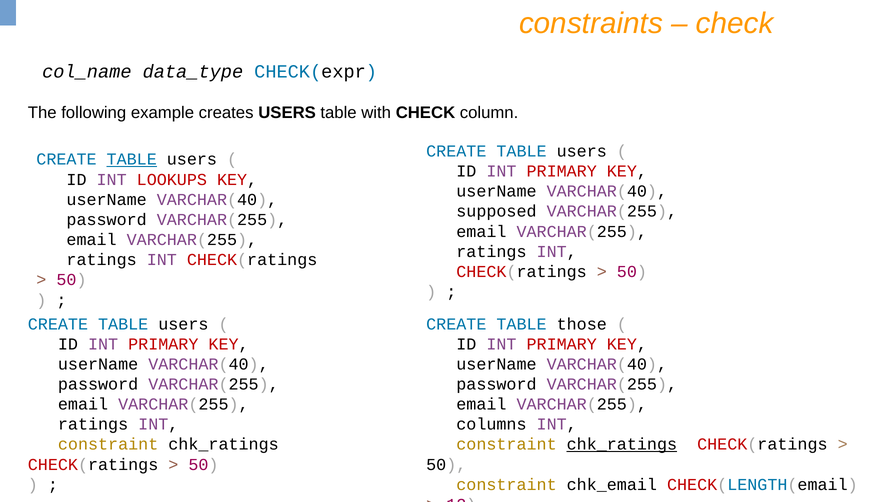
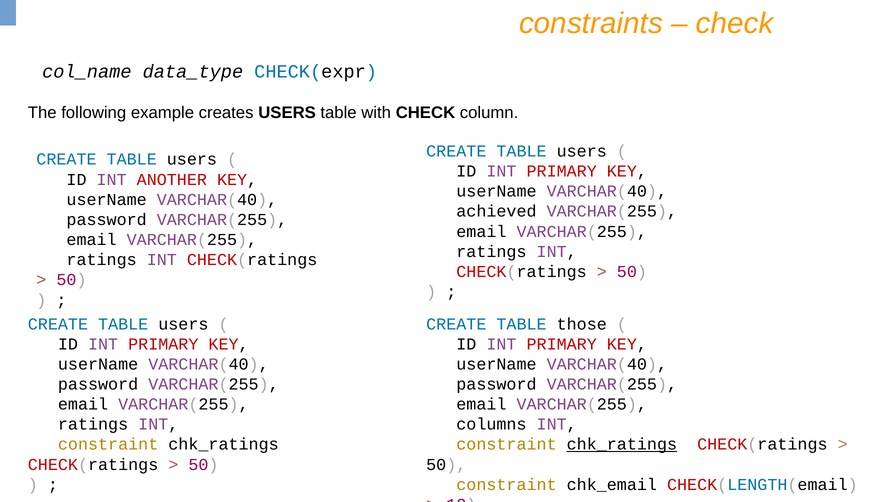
TABLE underline: present -> none (132, 159)
LOOKUPS: LOOKUPS -> ANOTHER (172, 179)
supposed: supposed -> achieved (496, 211)
